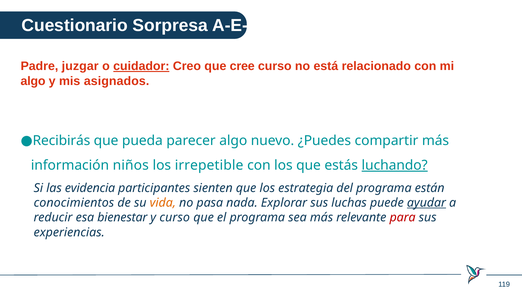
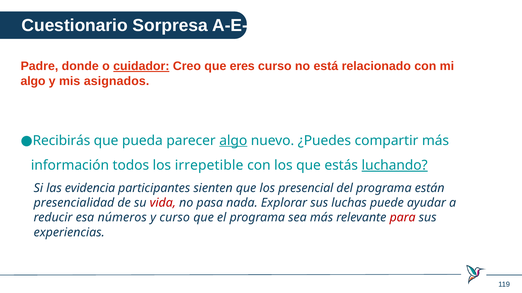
juzgar: juzgar -> donde (80, 66)
cree: cree -> eres (242, 66)
algo underline: none -> present (233, 141)
niños: niños -> todos (131, 166)
estrategia: estrategia -> presencial (306, 188)
conocimientos: conocimientos -> presencialidad (74, 203)
vida colour: orange -> red (163, 203)
ayudar underline: present -> none (426, 203)
bienestar: bienestar -> números (122, 218)
